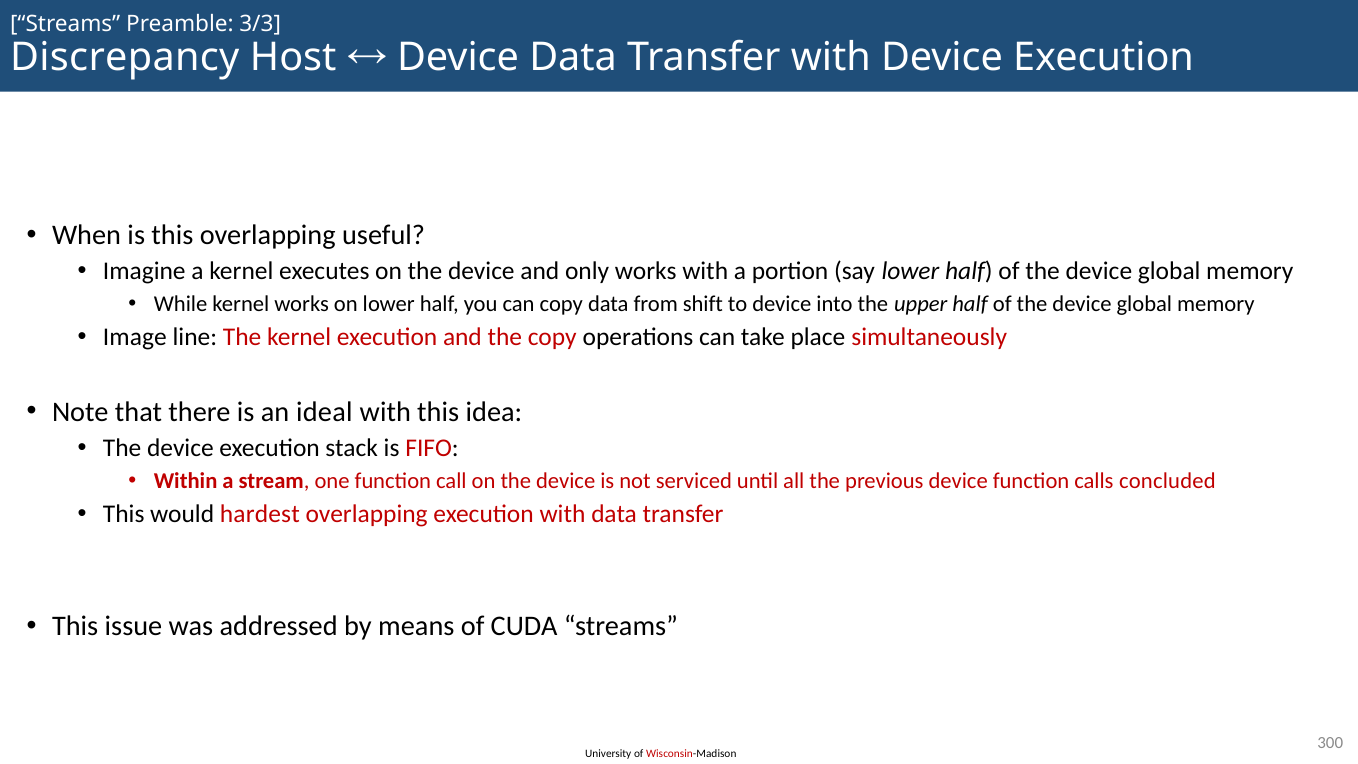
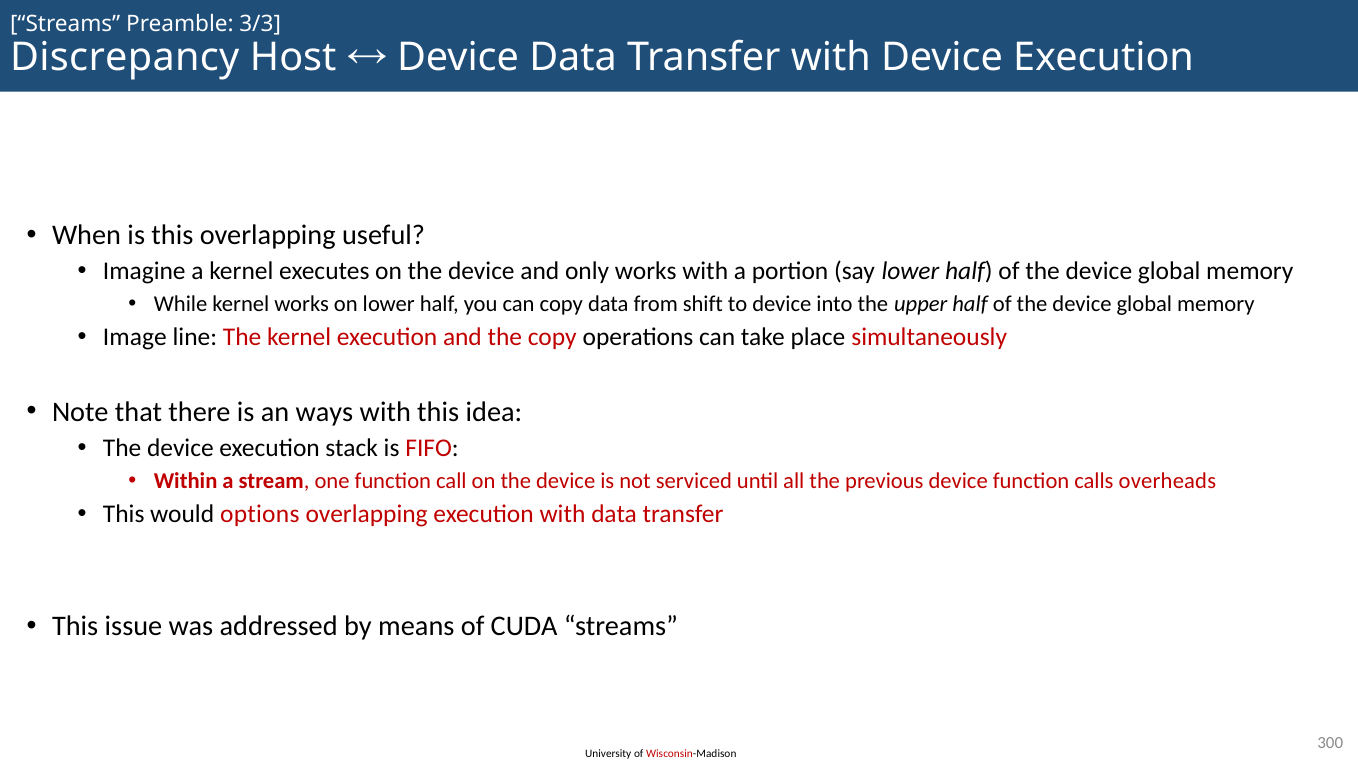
ideal: ideal -> ways (325, 412)
concluded: concluded -> overheads (1167, 481)
hardest: hardest -> options (260, 514)
